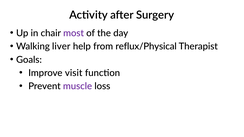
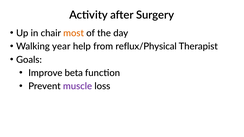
most colour: purple -> orange (74, 33)
liver: liver -> year (61, 47)
visit: visit -> beta (74, 73)
